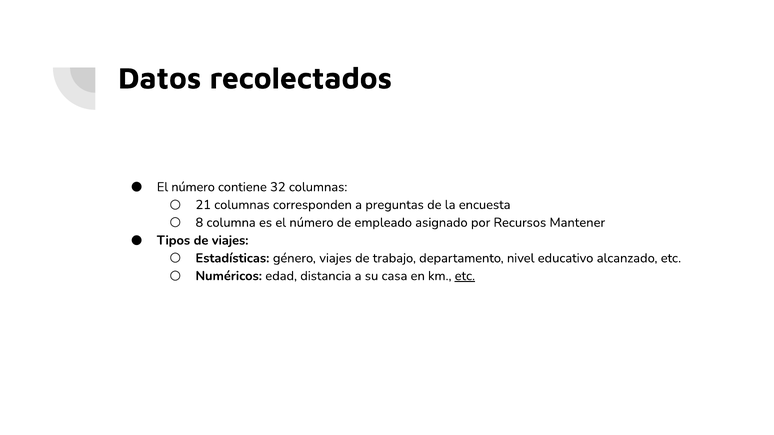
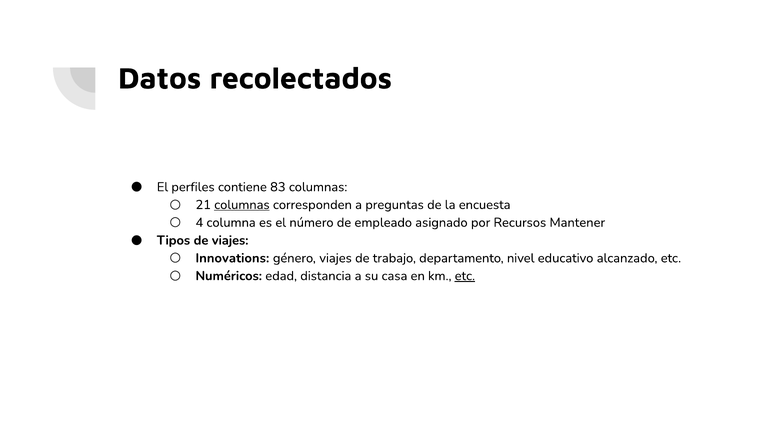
número: número -> perfiles (193, 187)
32: 32 -> 83 (278, 187)
columnas underline: none -> present (242, 205)
8: 8 -> 4 (199, 223)
Estadísticas: Estadísticas -> Innovations (232, 258)
